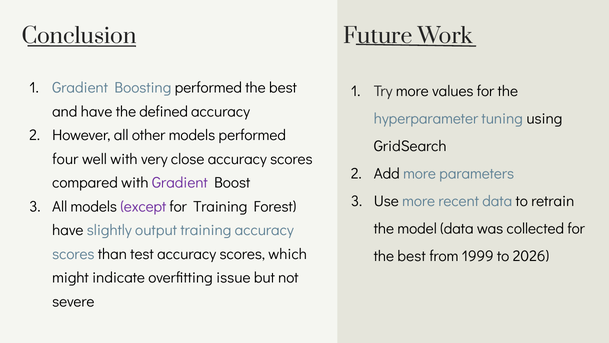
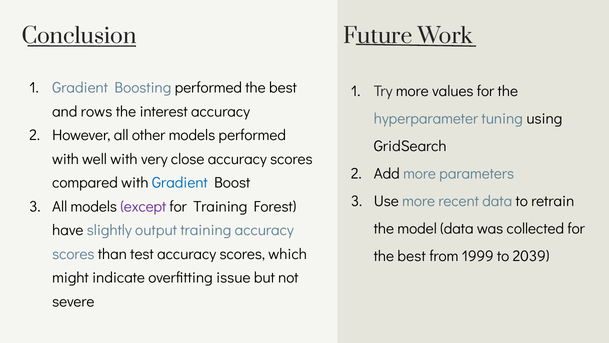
and have: have -> rows (97, 111)
defined: defined -> interest (164, 111)
four: four -> with (66, 159)
Gradient colour: purple -> blue (180, 183)
2026: 2026 -> 2039 (531, 256)
